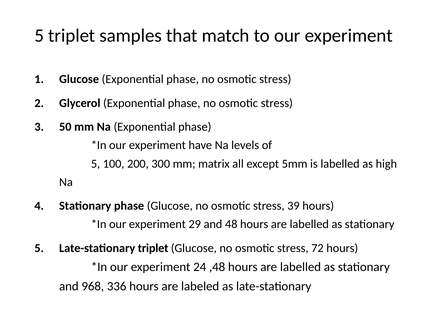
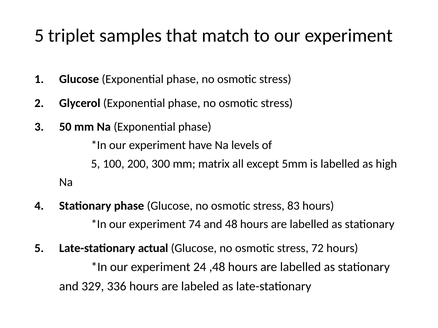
39: 39 -> 83 (293, 206)
29: 29 -> 74 (195, 225)
Late-stationary triplet: triplet -> actual (153, 248)
968: 968 -> 329 (93, 287)
